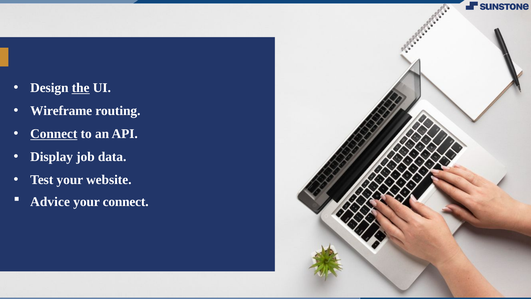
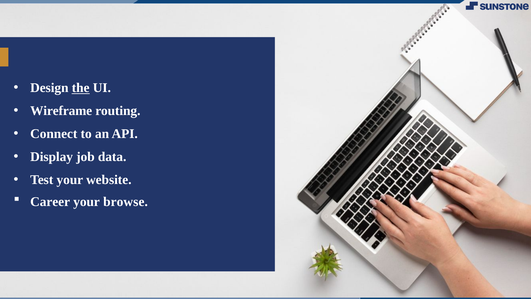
Connect underline: present -> none (54, 134)
Advice: Advice -> Career (50, 201)
your connect: connect -> browse (126, 201)
